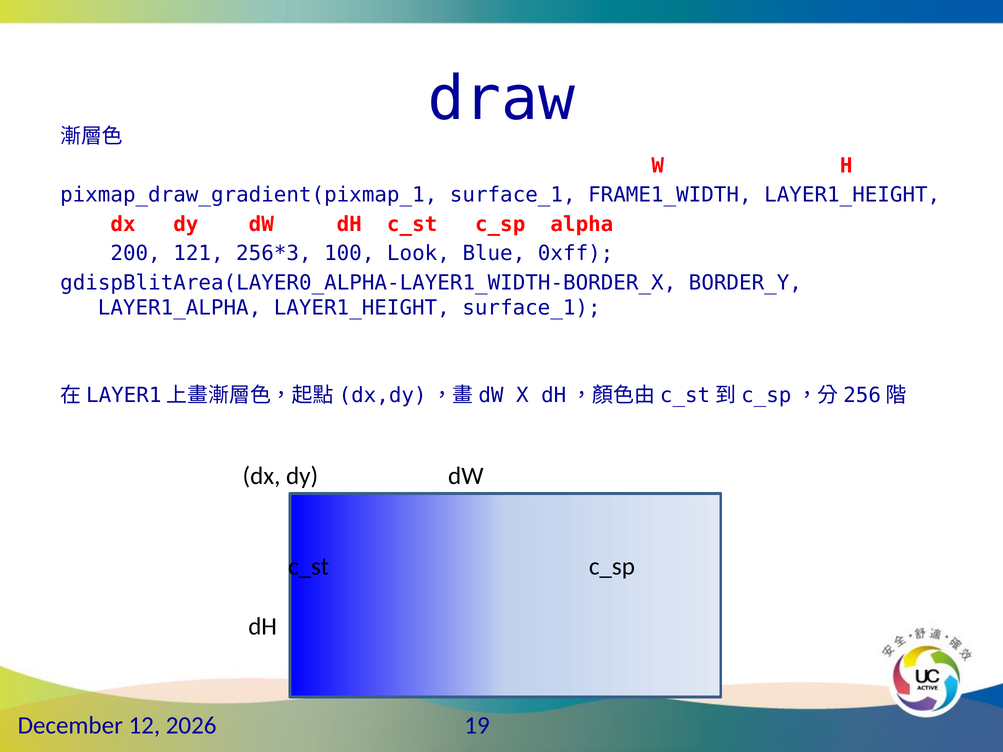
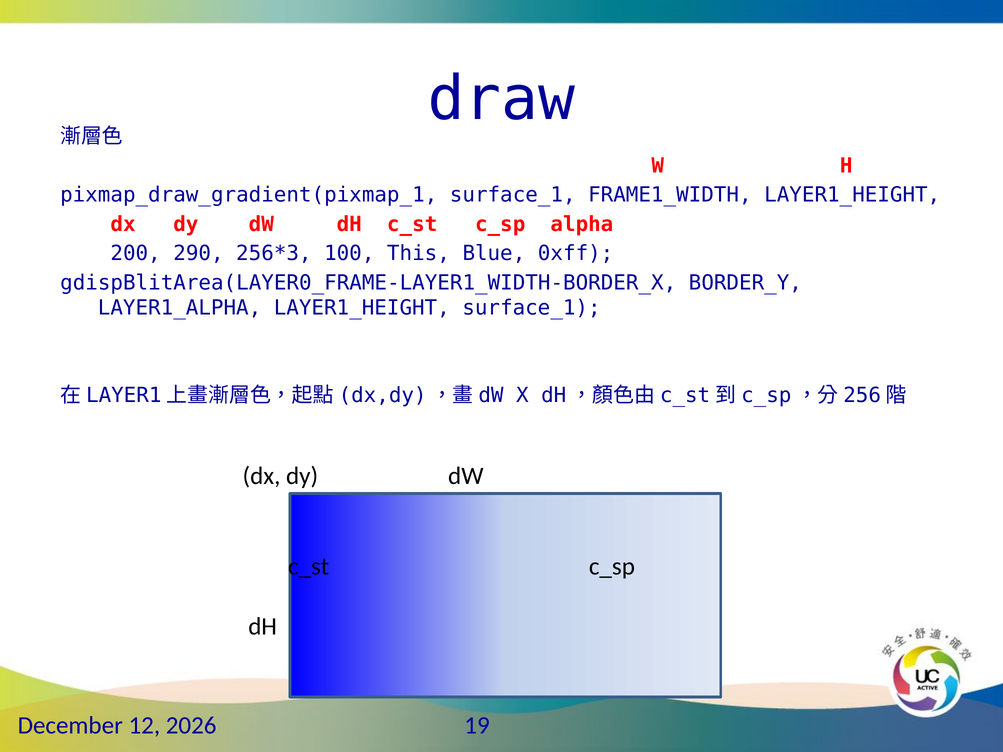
121: 121 -> 290 (198, 254)
Look: Look -> This (418, 254)
gdispBlitArea(LAYER0_ALPHA-LAYER1_WIDTH-BORDER_X: gdispBlitArea(LAYER0_ALPHA-LAYER1_WIDTH-BORDER_X -> gdispBlitArea(LAYER0_FRAME-LAYER1_WIDTH-BORDER_X (368, 283)
